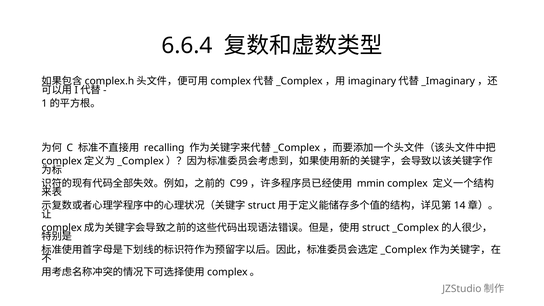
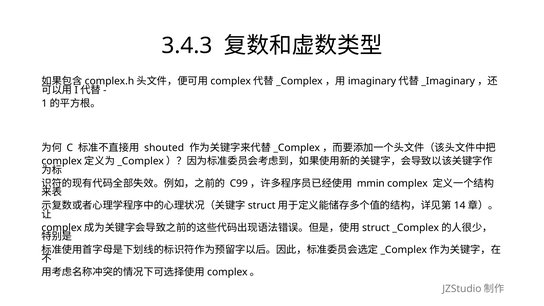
6.6.4: 6.6.4 -> 3.4.3 (187, 46)
recalling: recalling -> shouted (164, 148)
